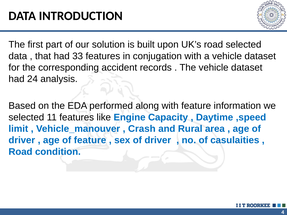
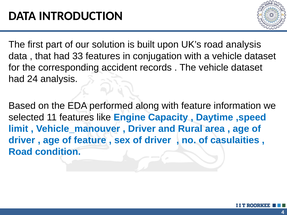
road selected: selected -> analysis (243, 45)
Crash: Crash -> Driver (142, 129)
